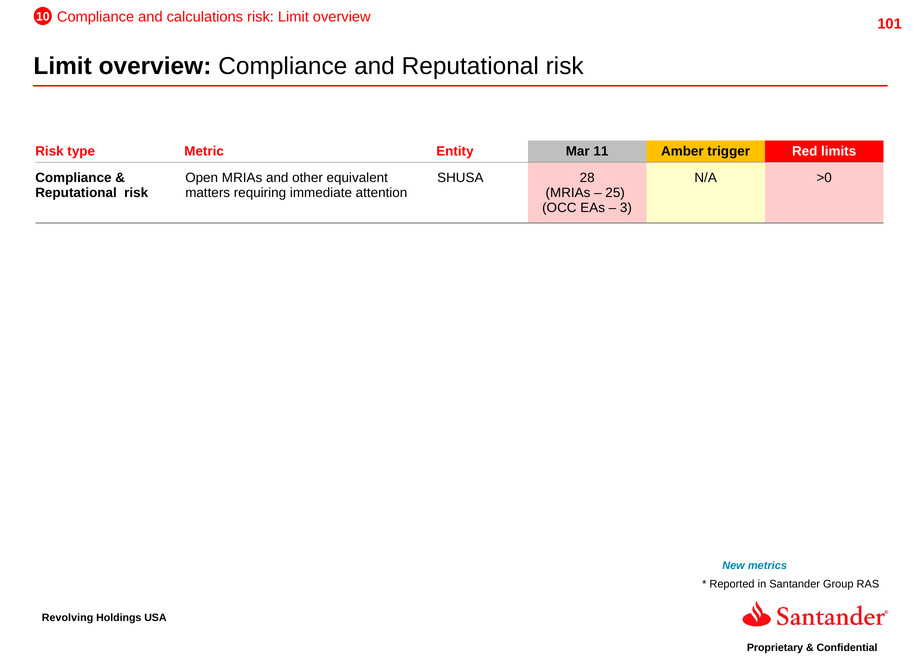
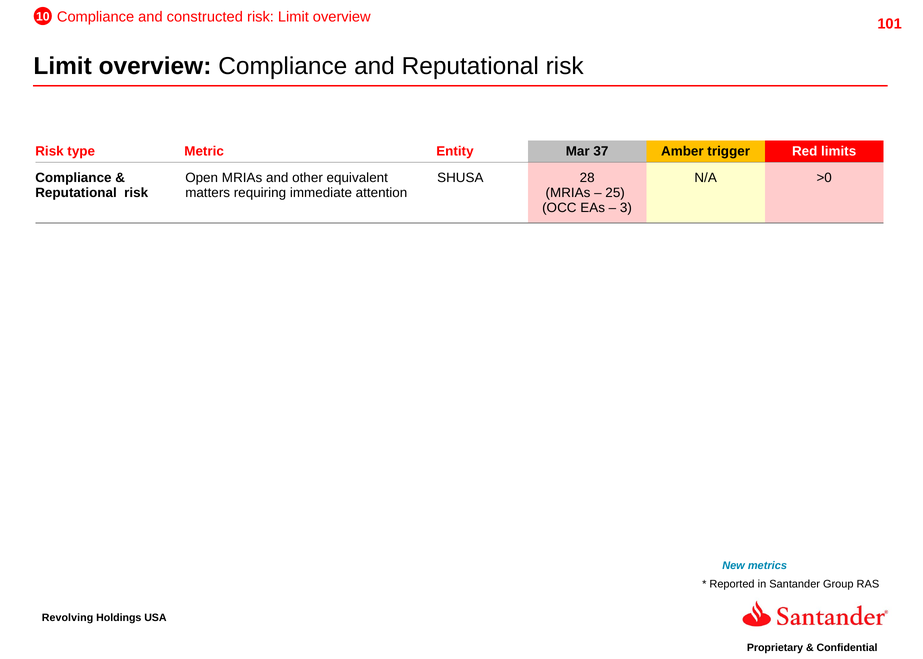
calculations: calculations -> constructed (205, 17)
11: 11 -> 37 (601, 152)
